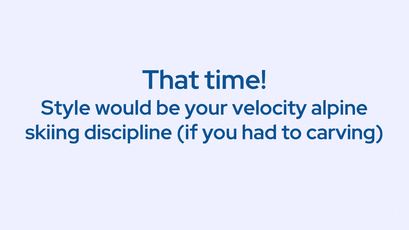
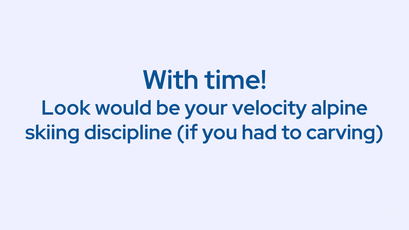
That: That -> With (171, 80)
Style: Style -> Look (66, 108)
